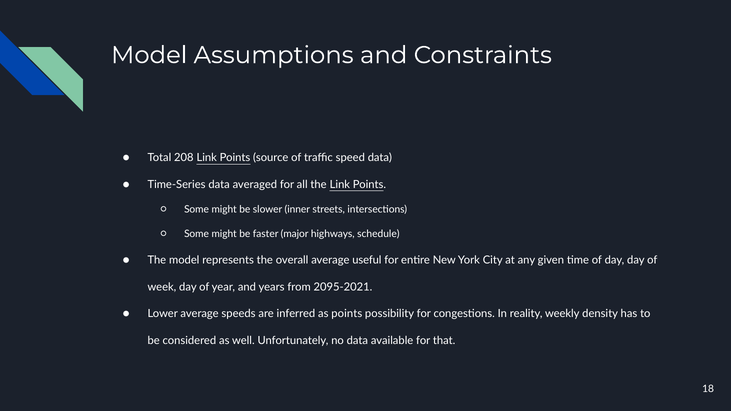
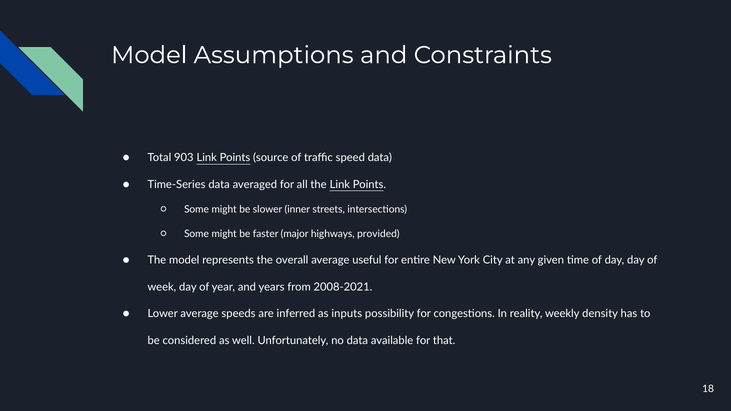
208: 208 -> 903 (184, 158)
schedule: schedule -> provided (378, 234)
2095-2021: 2095-2021 -> 2008-2021 (343, 287)
as points: points -> inputs (347, 314)
